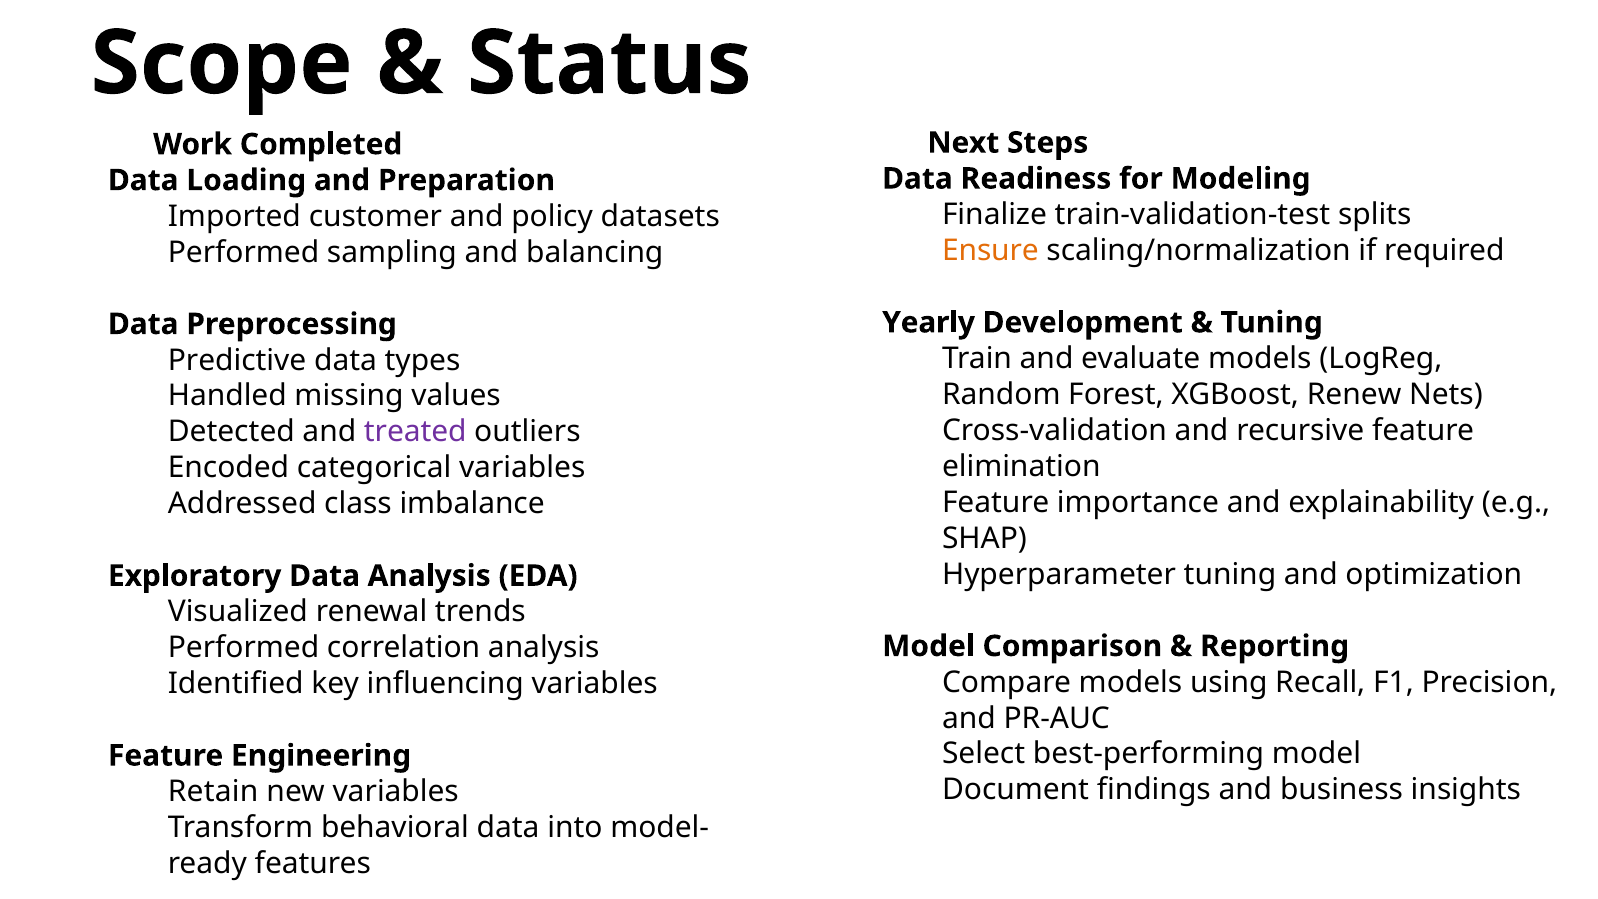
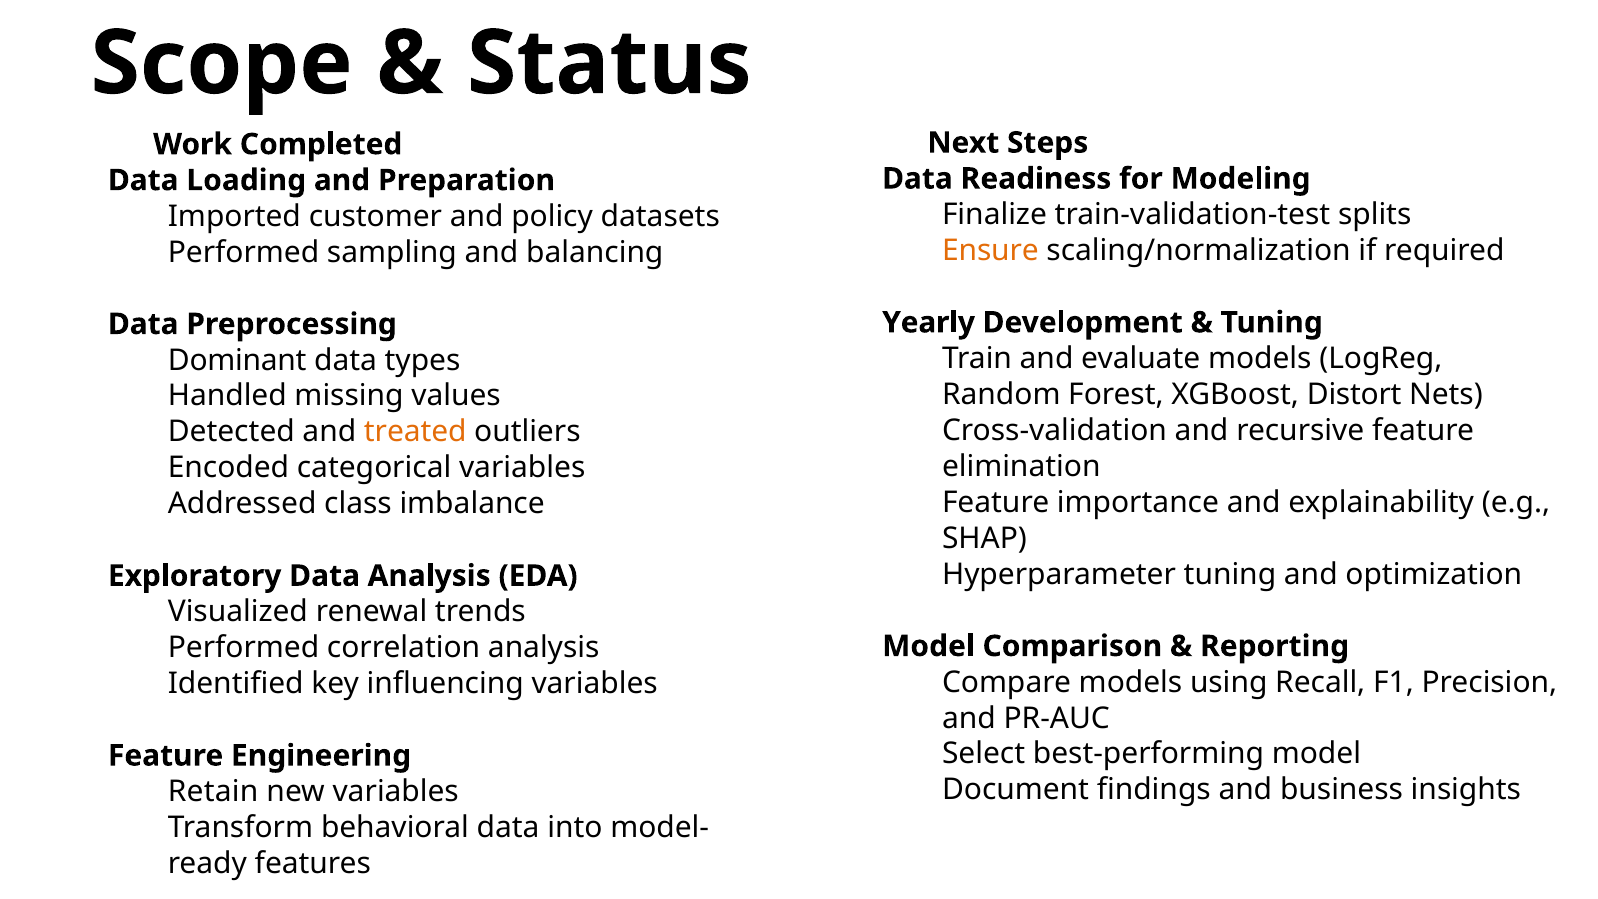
Predictive: Predictive -> Dominant (237, 360)
Renew: Renew -> Distort (1354, 394)
treated colour: purple -> orange (415, 432)
